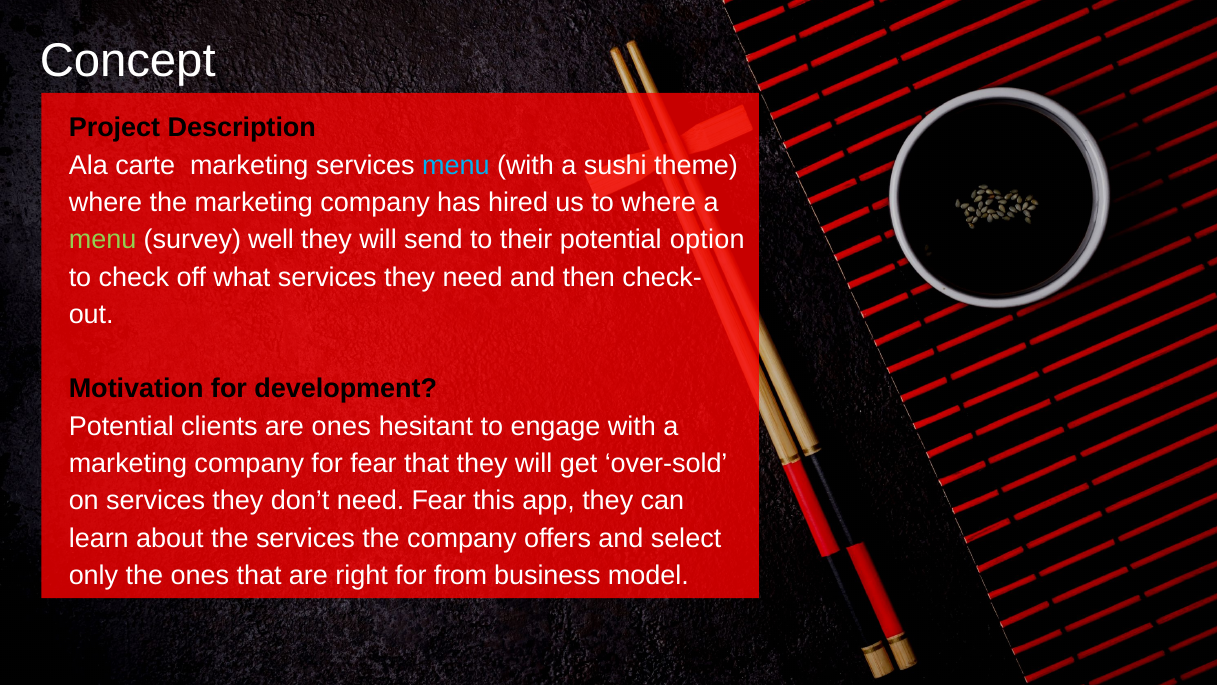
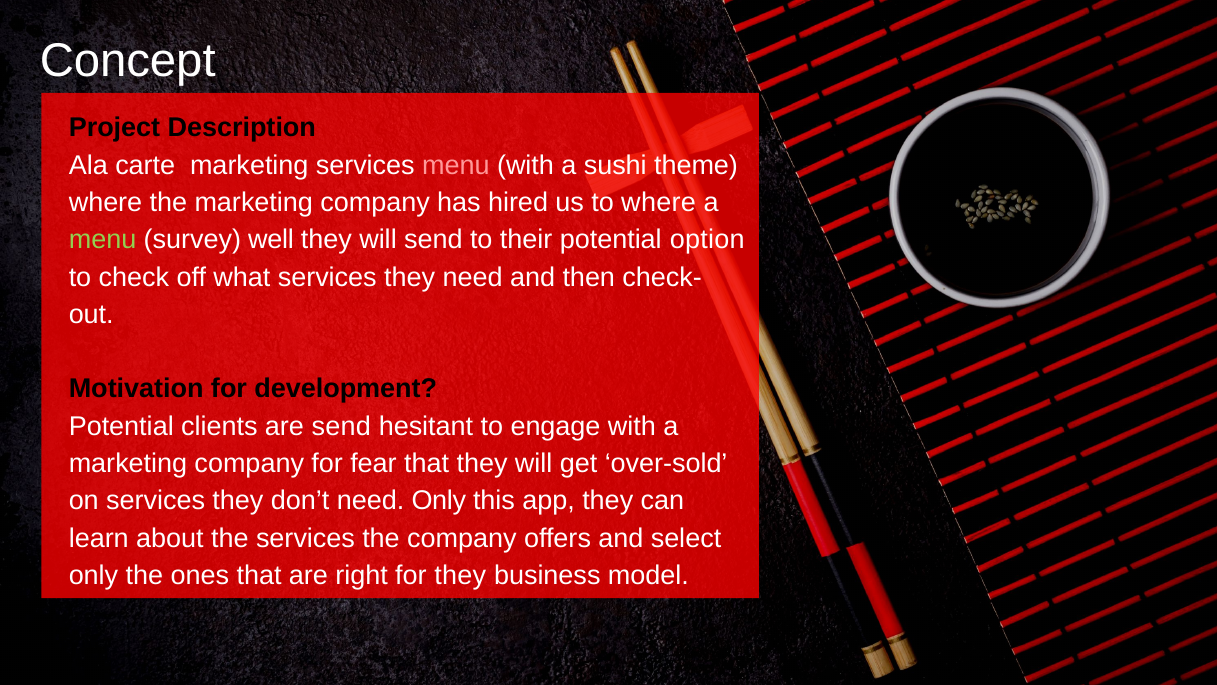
menu colour: light blue -> pink (456, 165)
are ones: ones -> send (341, 426)
need Fear: Fear -> Only (439, 501)
for from: from -> they (460, 575)
